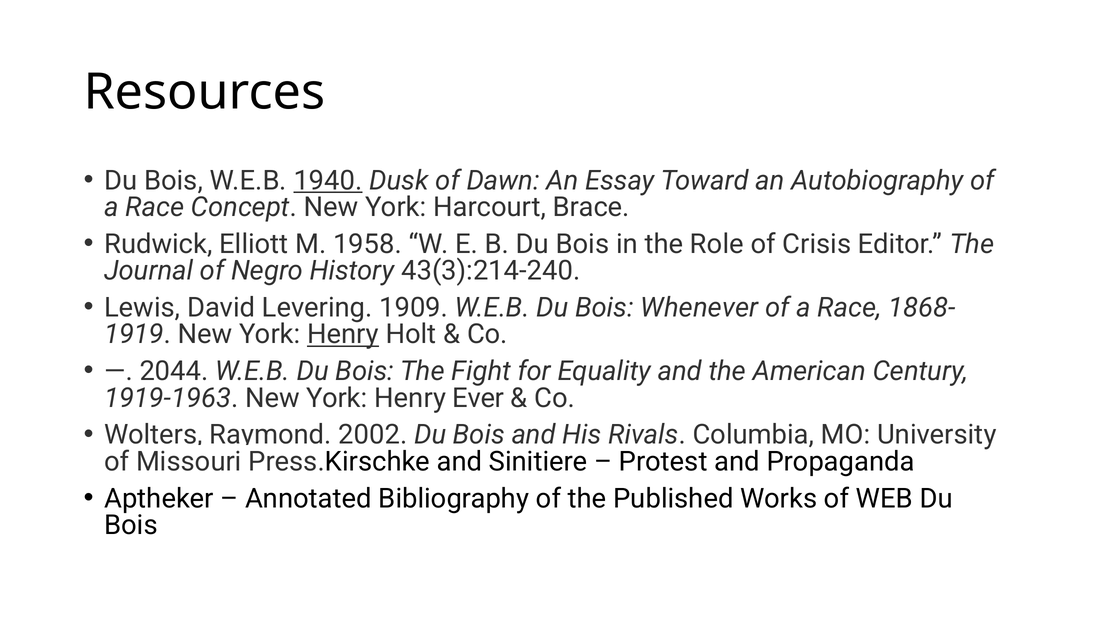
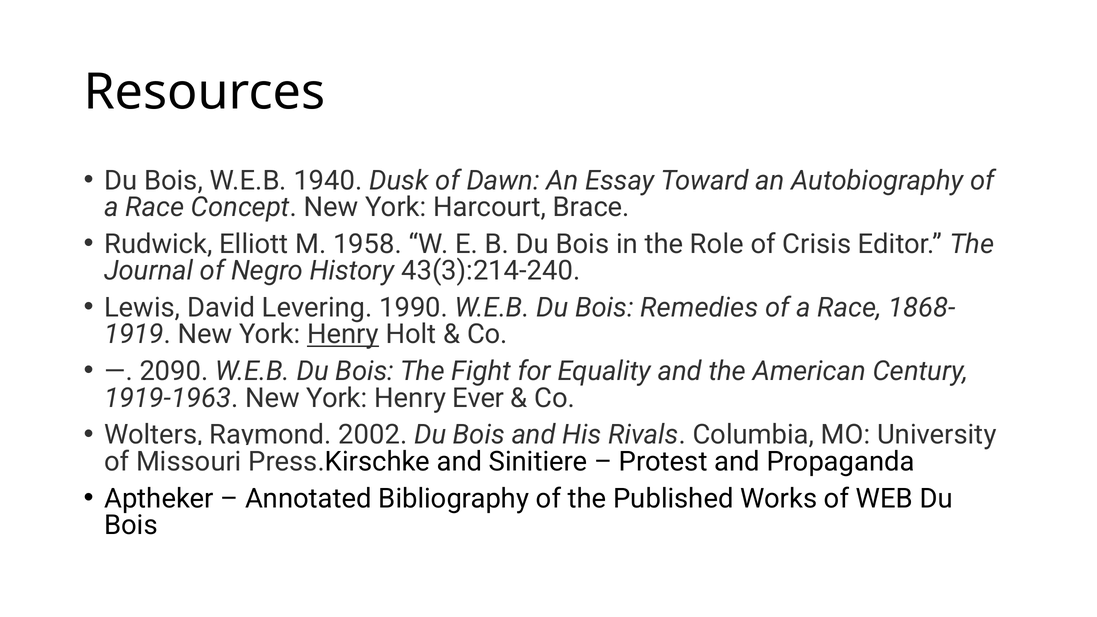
1940 underline: present -> none (328, 181)
1909: 1909 -> 1990 (414, 308)
Whenever: Whenever -> Remedies (699, 308)
2044: 2044 -> 2090 (174, 371)
